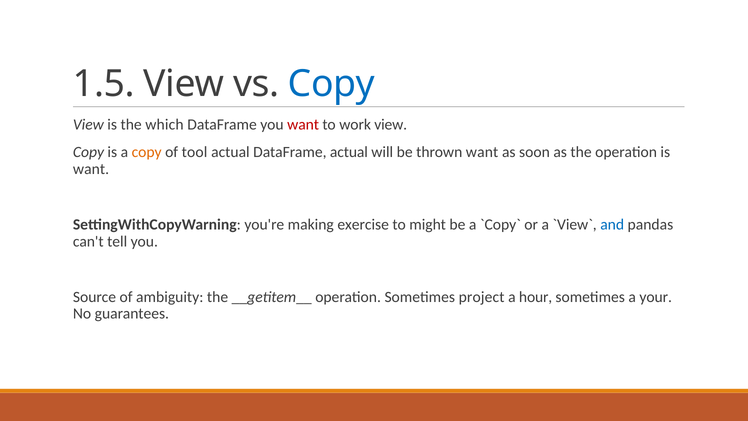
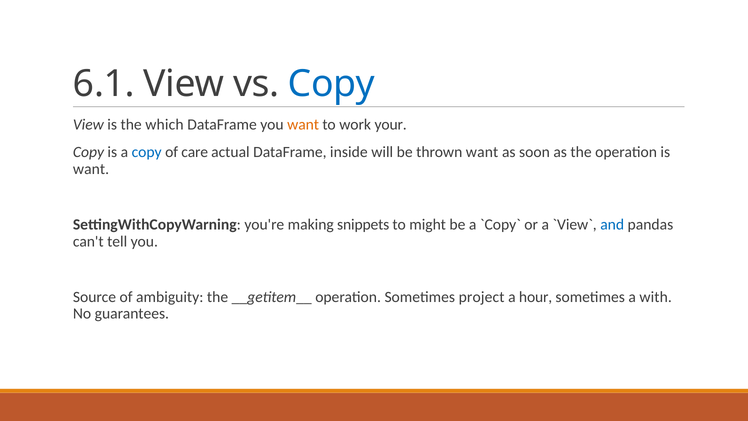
1.5: 1.5 -> 6.1 (104, 84)
want colour: red -> orange (303, 124)
work view: view -> your (391, 124)
copy colour: orange -> blue (147, 152)
tool: tool -> care (195, 152)
DataFrame actual: actual -> inside (349, 152)
exercise: exercise -> snippets (363, 224)
your: your -> with (656, 297)
